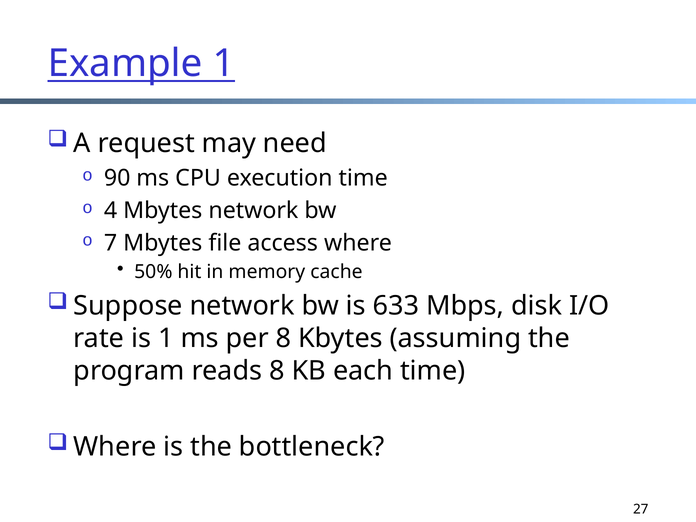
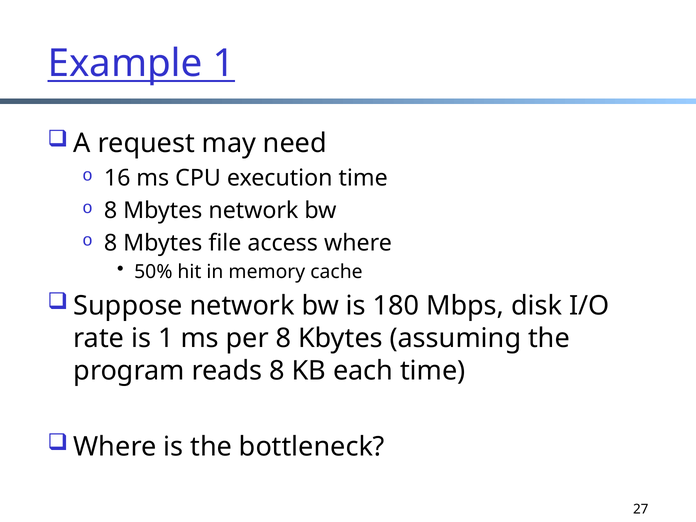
90: 90 -> 16 (117, 178)
4: 4 -> 8 (111, 210)
7: 7 -> 8 (111, 243)
633: 633 -> 180 (396, 306)
